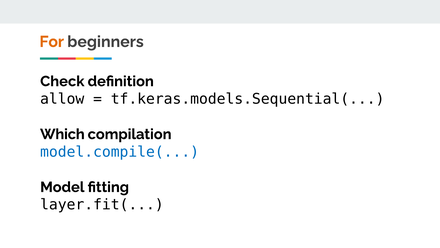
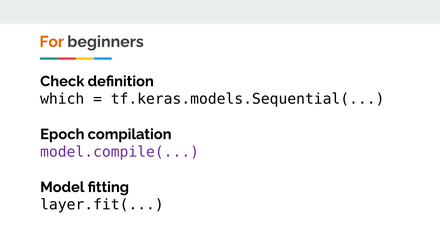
allow: allow -> which (62, 99)
Which: Which -> Epoch (62, 134)
model.compile( colour: blue -> purple (120, 152)
